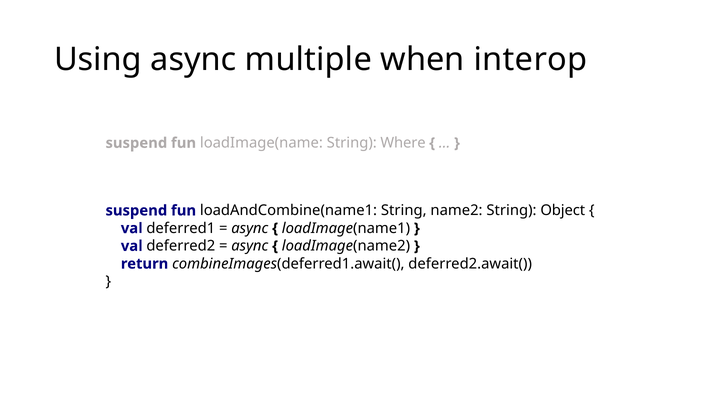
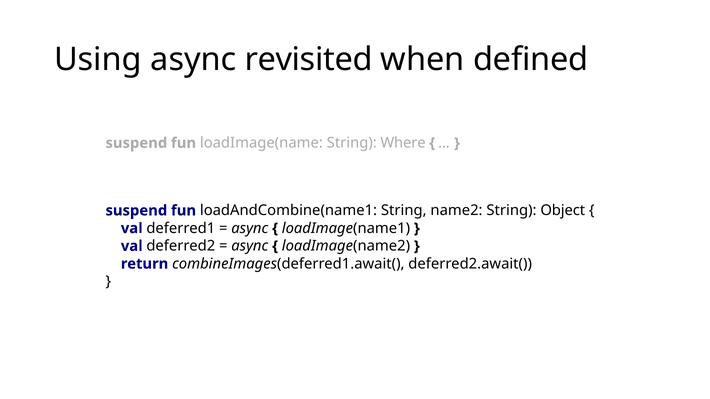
multiple: multiple -> revisited (309, 60)
interop: interop -> defined (531, 60)
